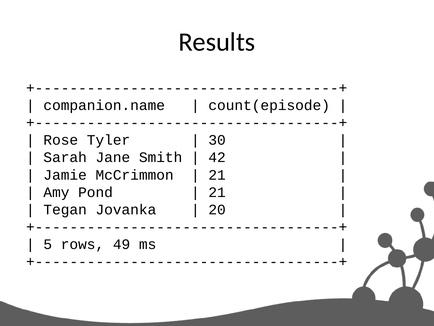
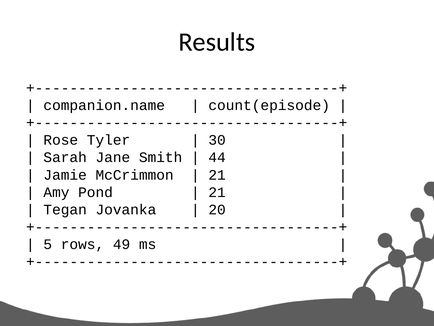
42: 42 -> 44 (217, 157)
